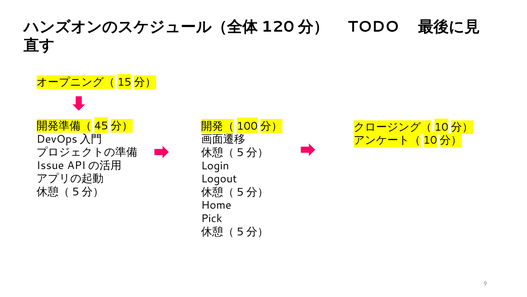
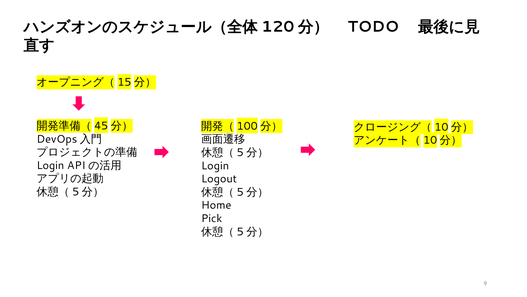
Issue: Issue -> Login (50, 165)
